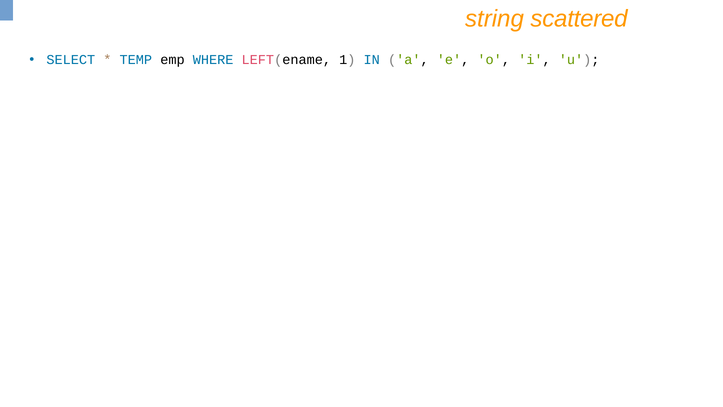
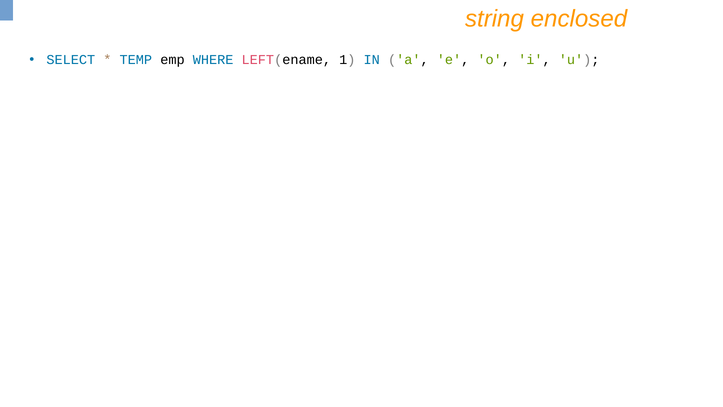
scattered: scattered -> enclosed (579, 19)
